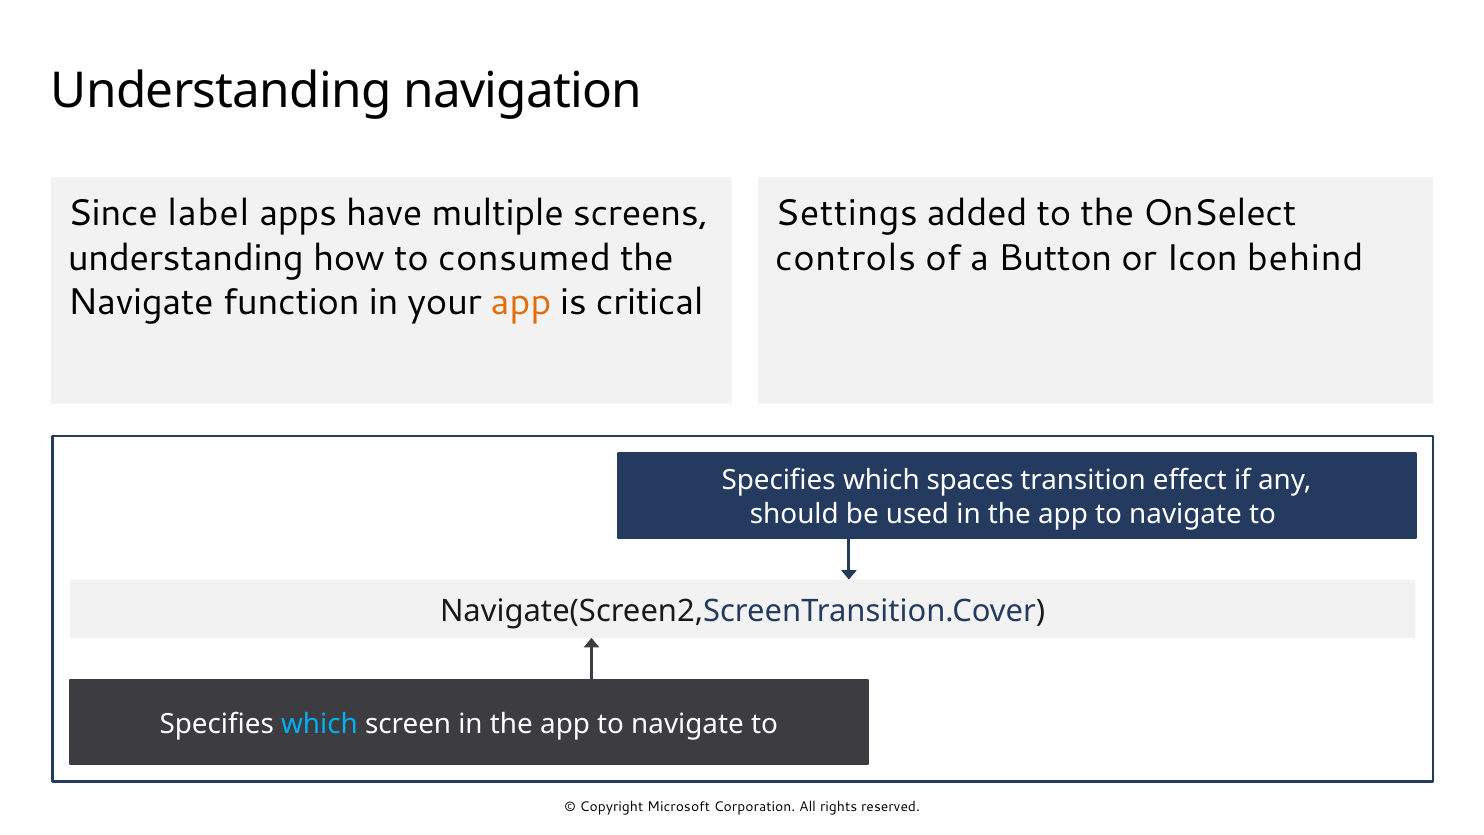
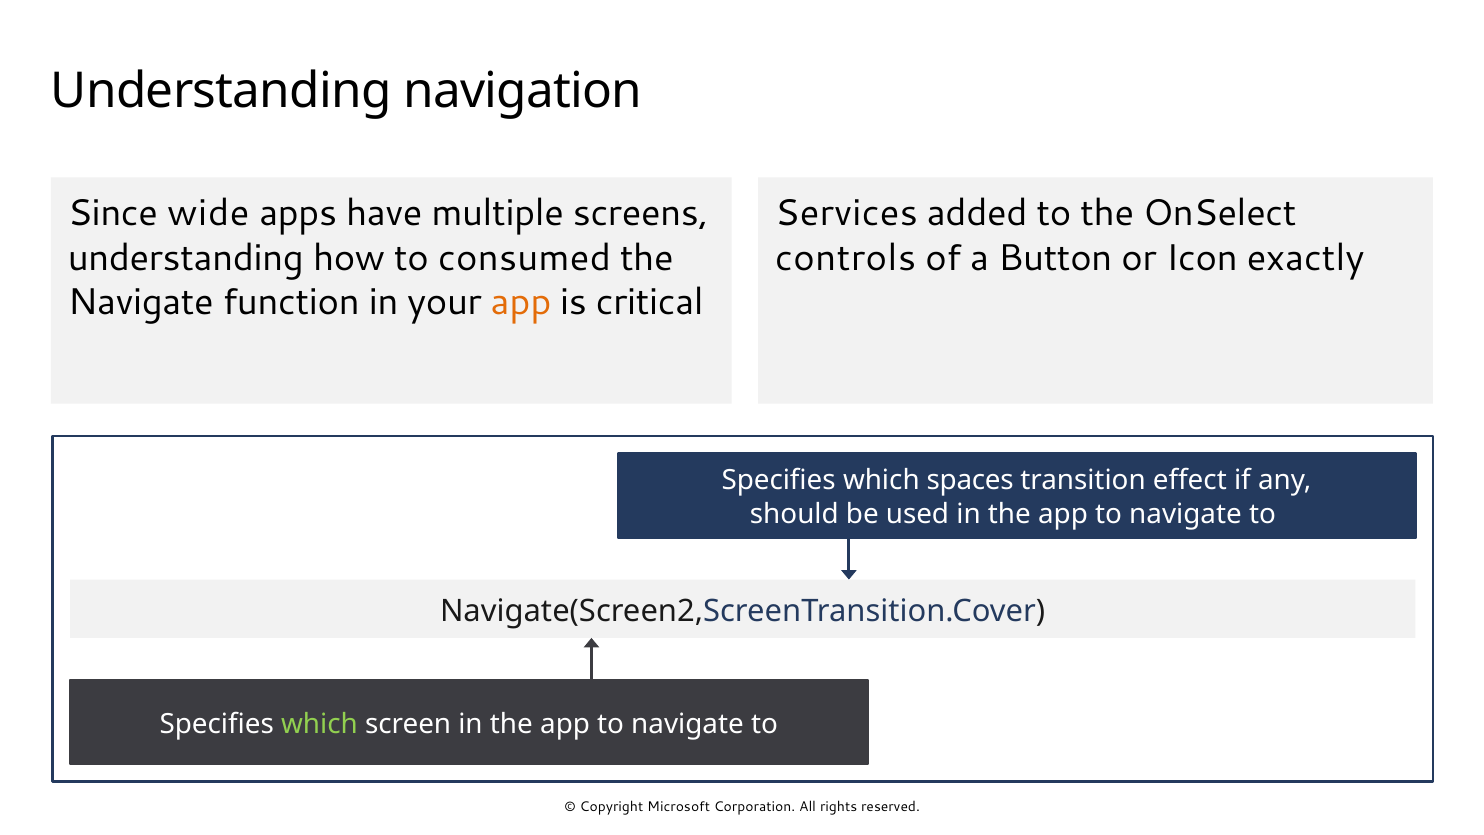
label: label -> wide (208, 213)
Settings: Settings -> Services (846, 213)
behind: behind -> exactly (1306, 258)
which colour: light blue -> light green (319, 724)
